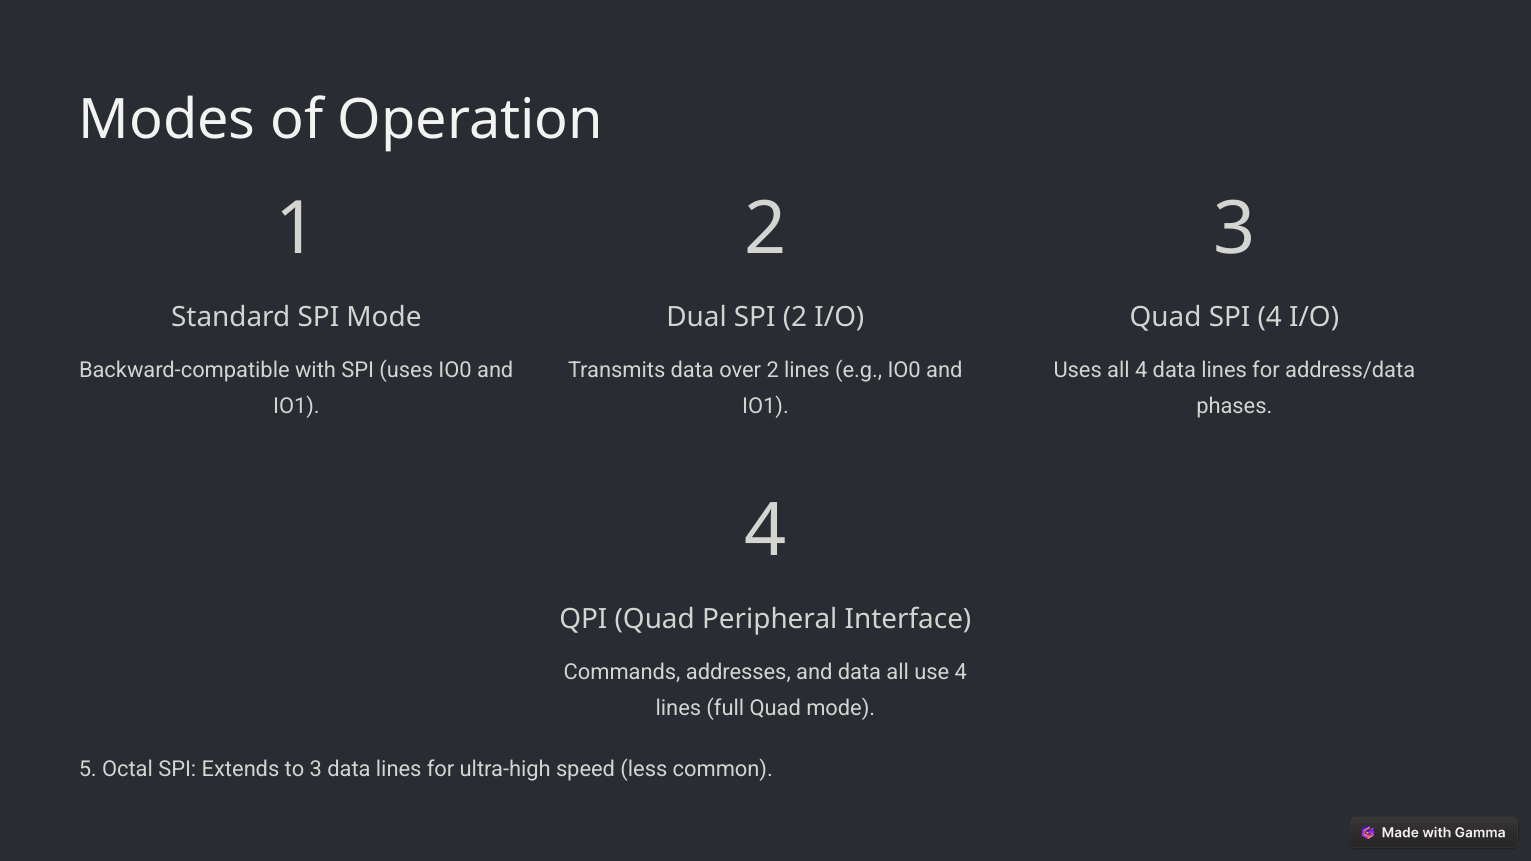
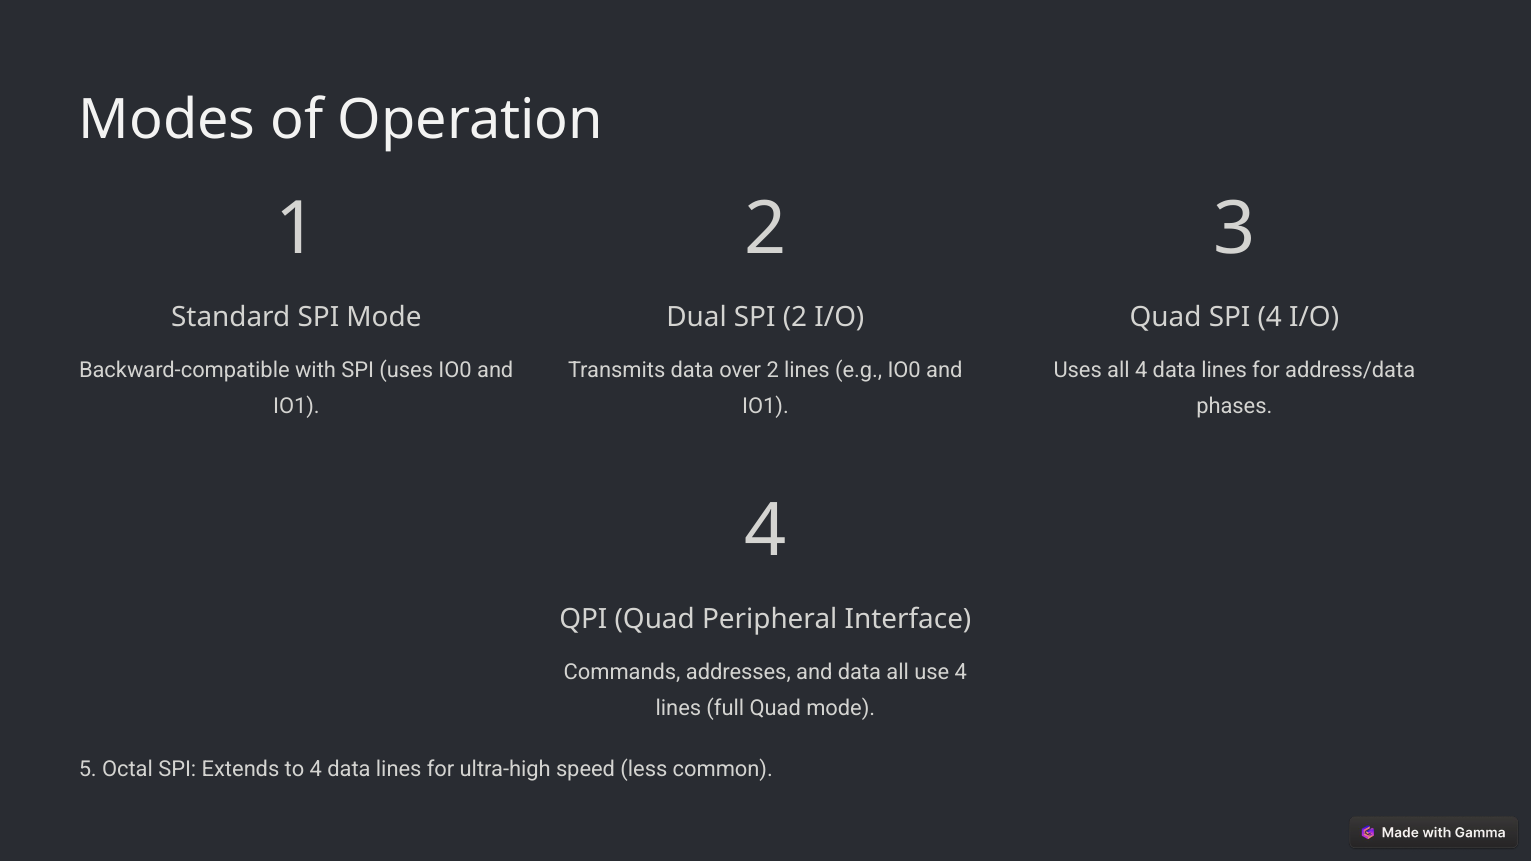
to 3: 3 -> 4 (316, 770)
